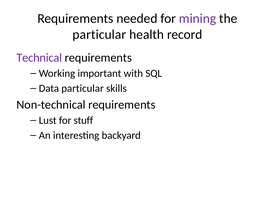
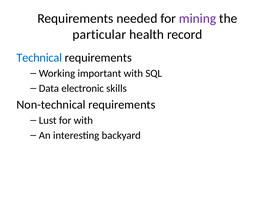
Technical colour: purple -> blue (39, 58)
Data particular: particular -> electronic (83, 88)
for stuff: stuff -> with (83, 121)
